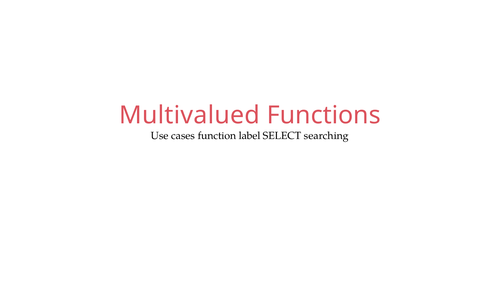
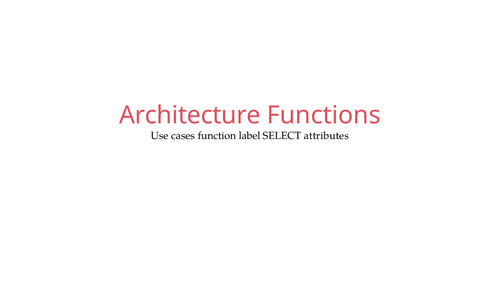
Multivalued: Multivalued -> Architecture (190, 115)
searching: searching -> attributes (326, 136)
